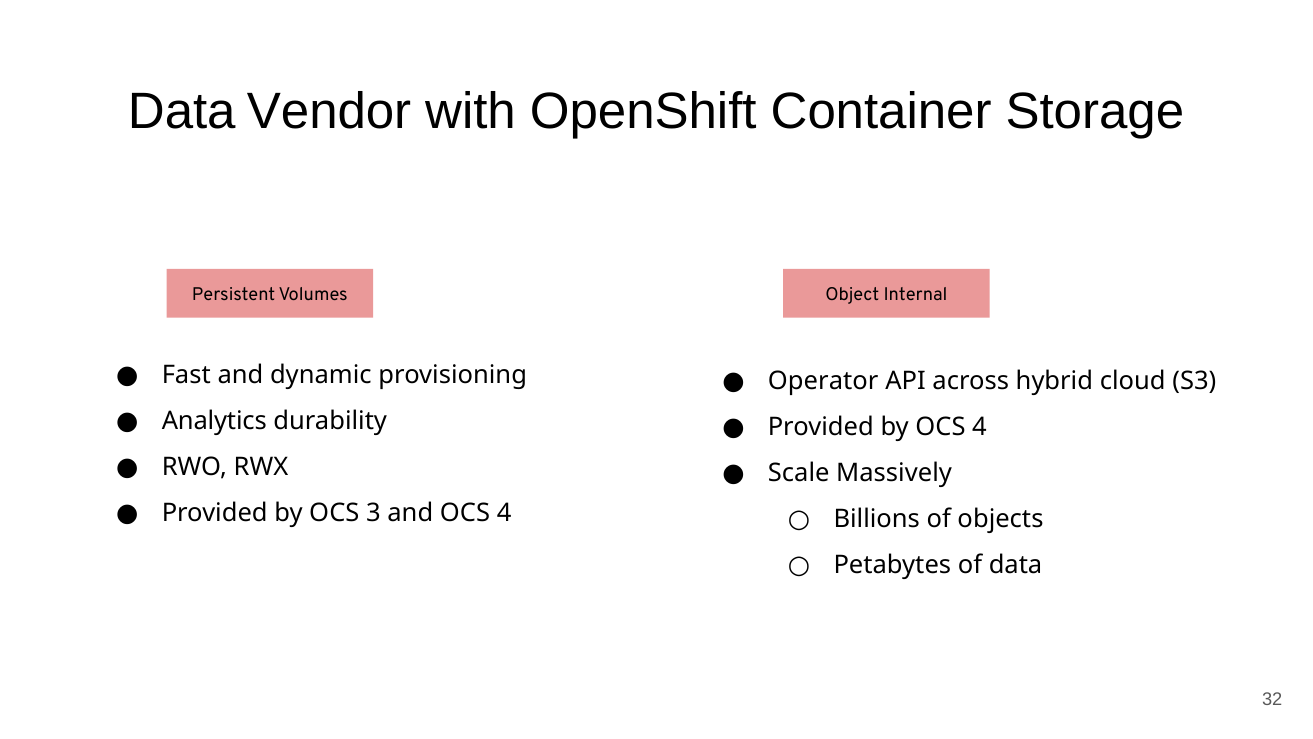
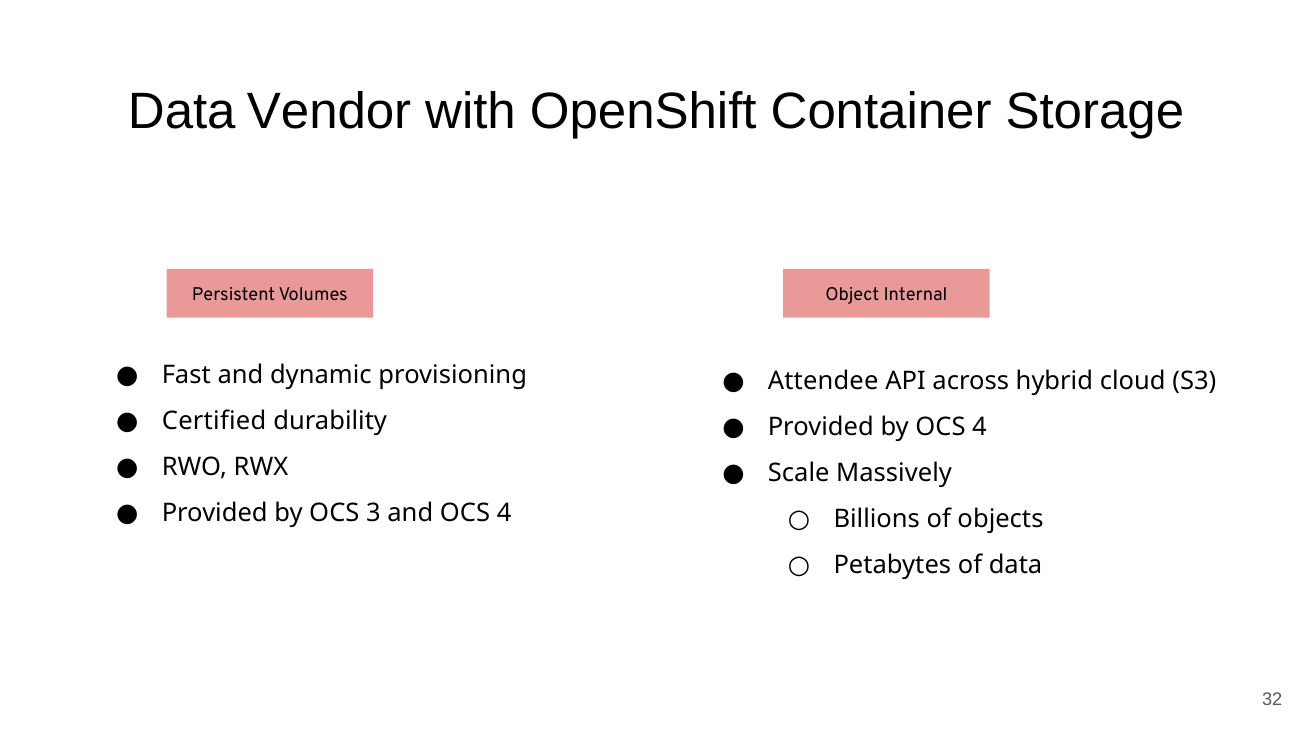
Operator: Operator -> Attendee (823, 381)
Analytics: Analytics -> Certified (214, 421)
